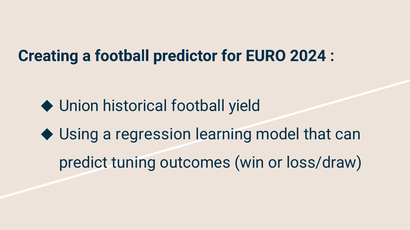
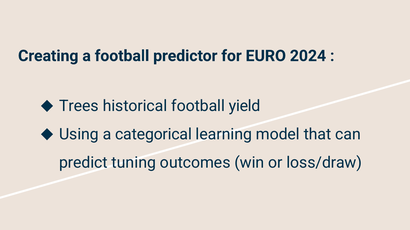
Union: Union -> Trees (79, 106)
regression: regression -> categorical (154, 135)
